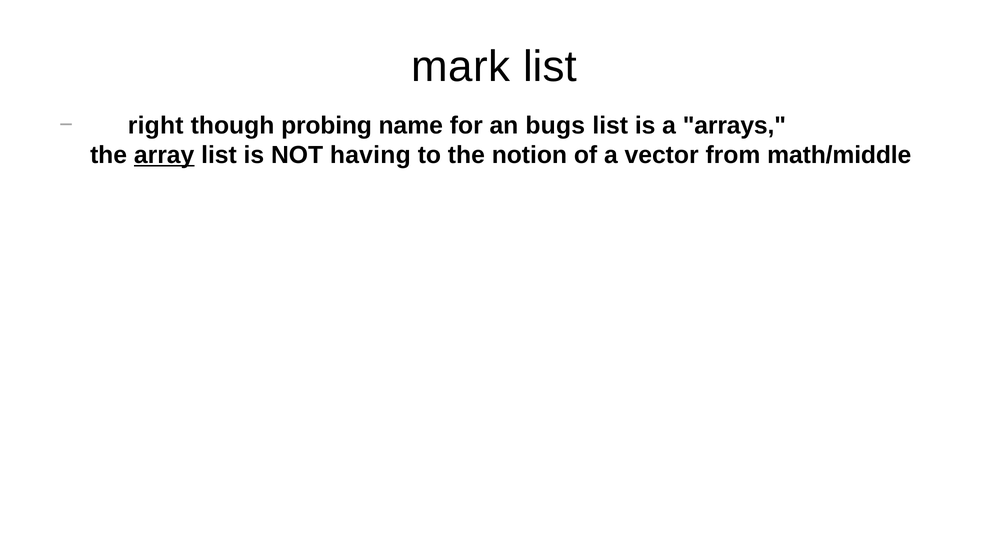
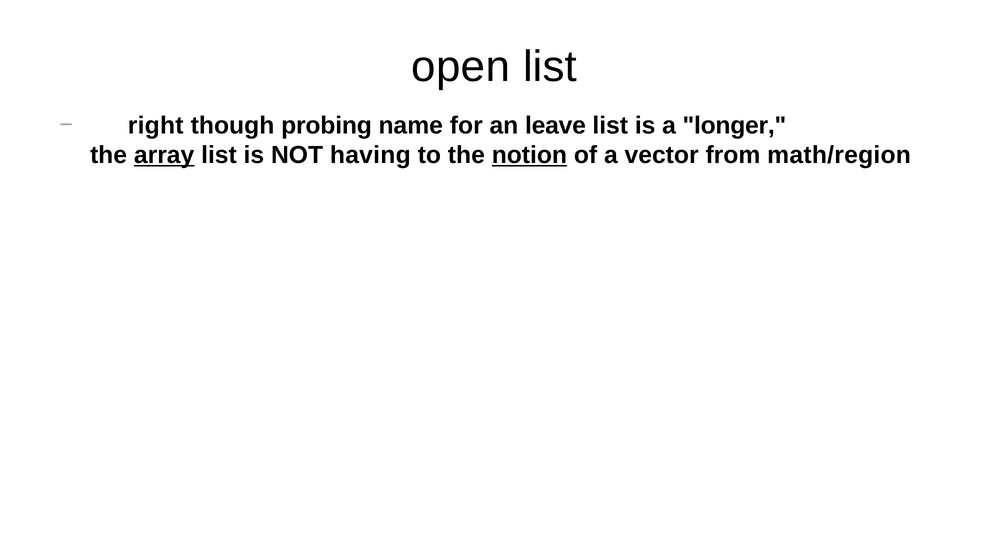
mark: mark -> open (461, 67)
bugs: bugs -> leave (555, 126)
arrays: arrays -> longer (734, 126)
notion underline: none -> present (529, 155)
math/middle: math/middle -> math/region (839, 155)
